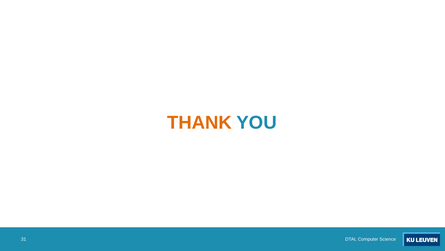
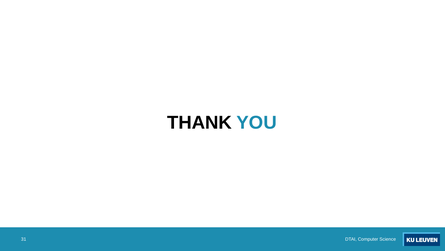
THANK colour: orange -> black (199, 122)
